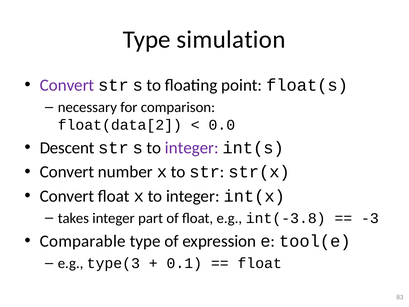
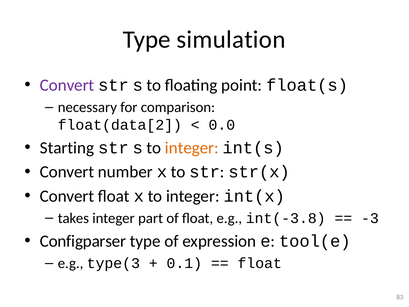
Descent: Descent -> Starting (67, 148)
integer colour: purple -> orange (192, 148)
Comparable: Comparable -> Configparser (83, 241)
